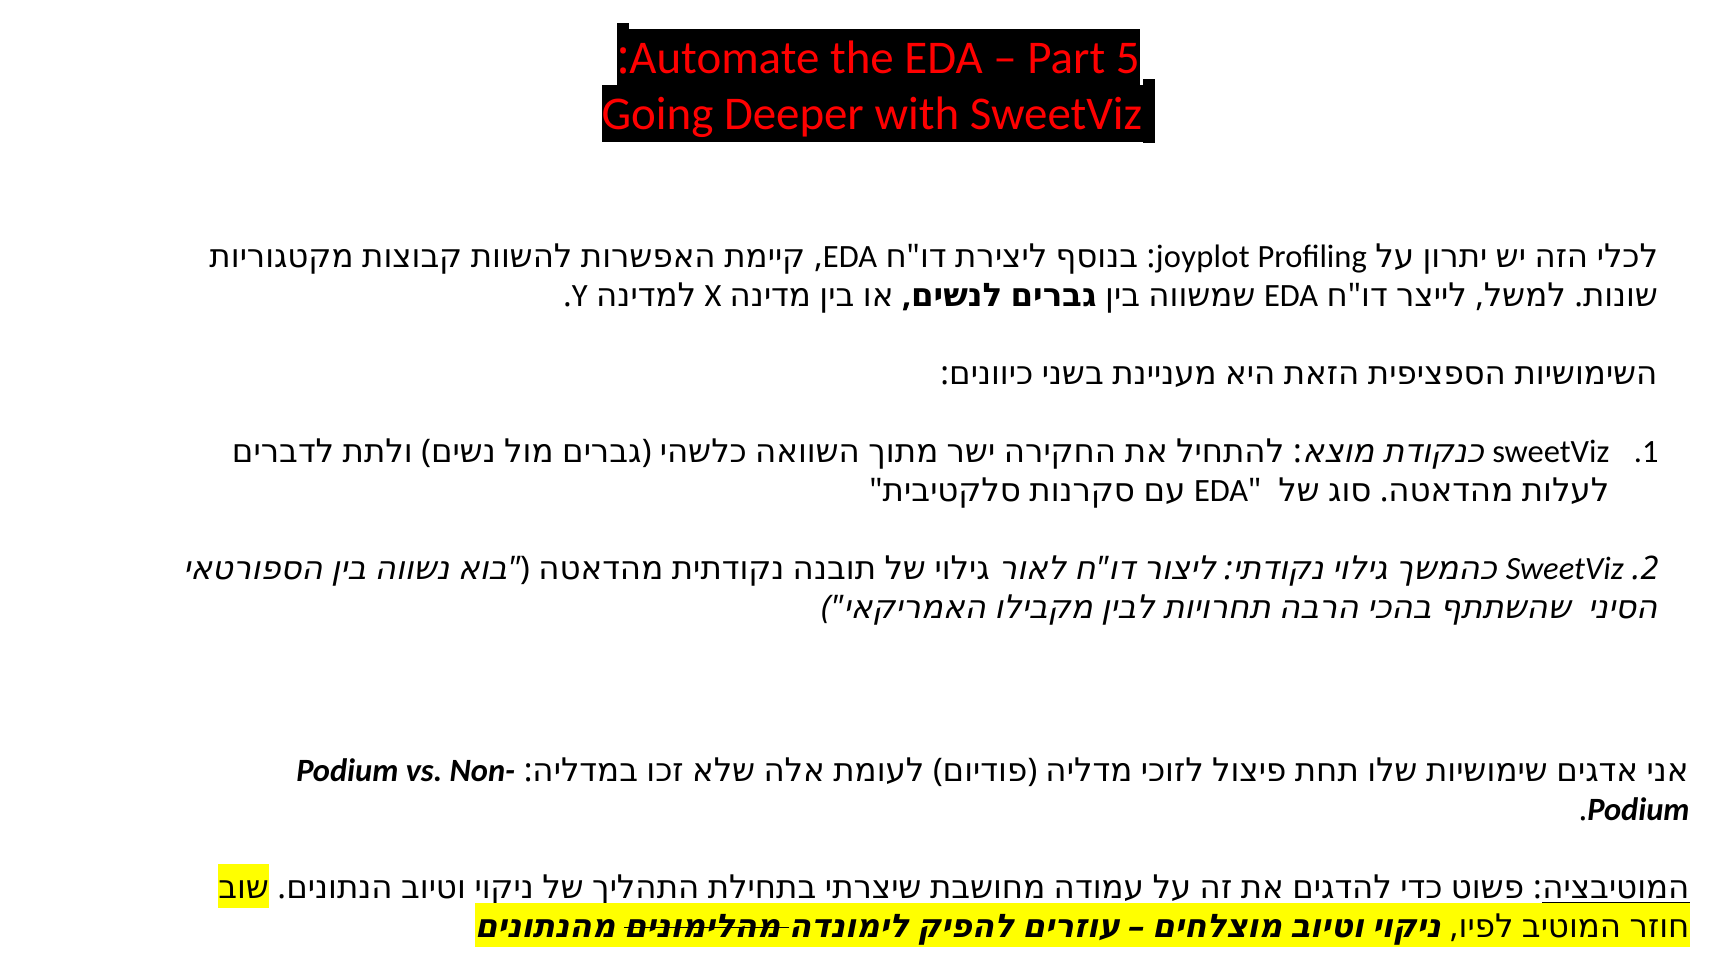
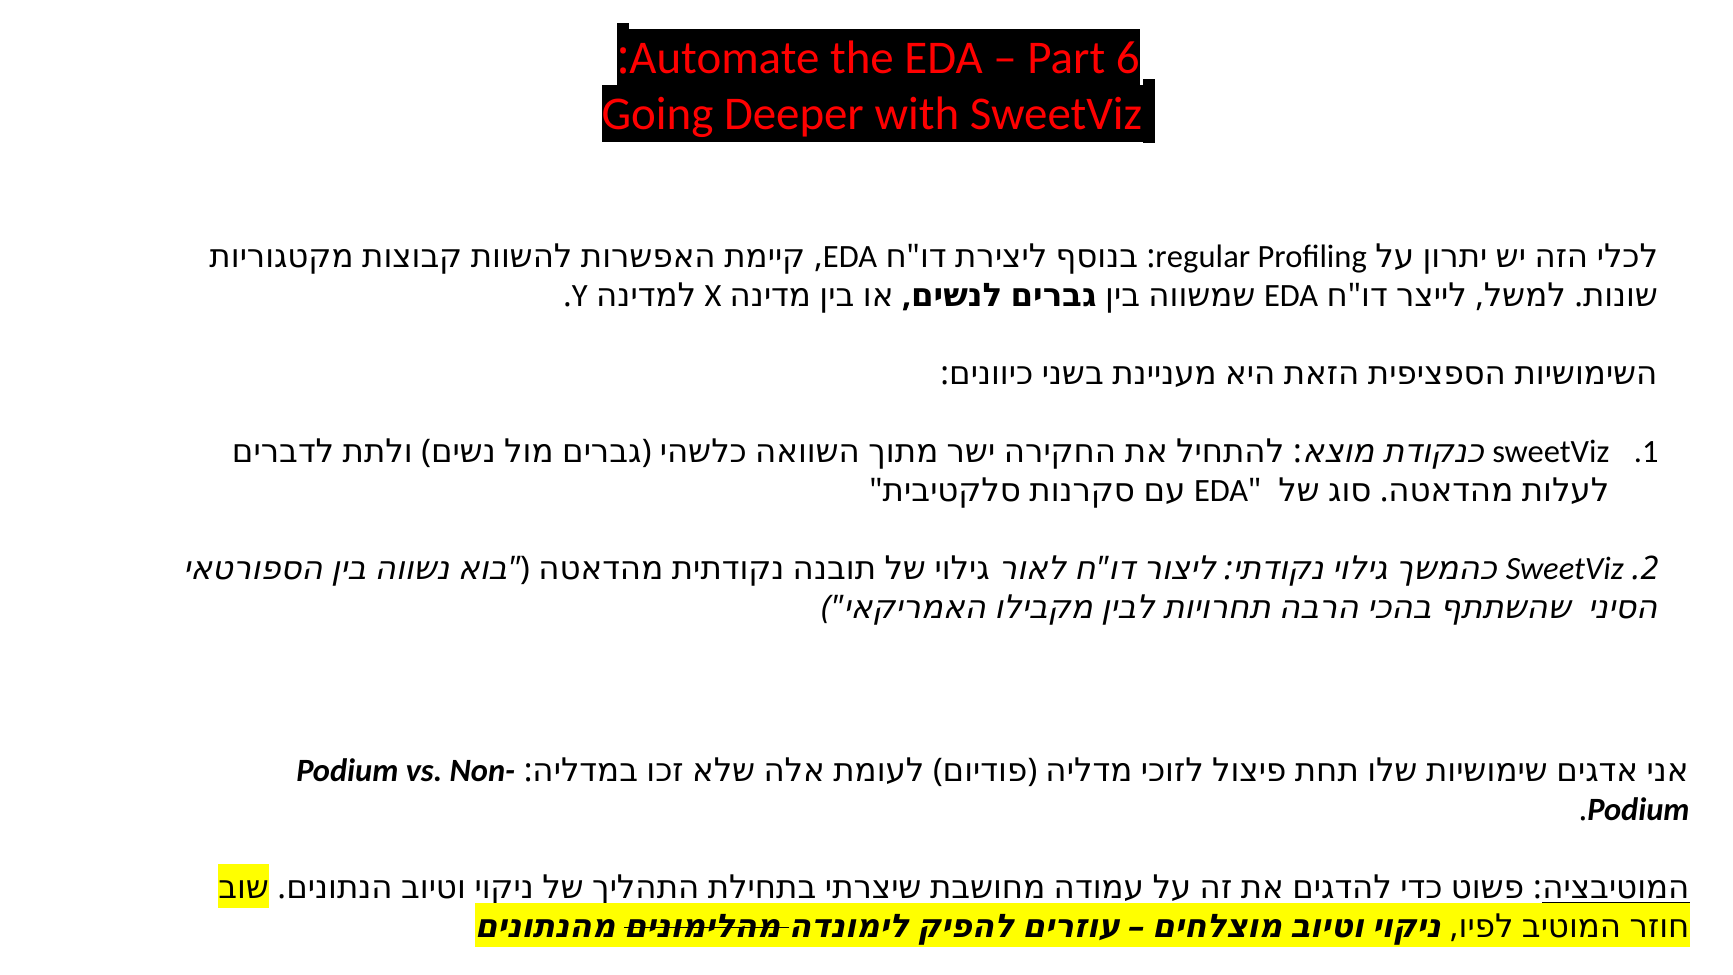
5: 5 -> 6 (1128, 58)
joyplot: joyplot -> regular (1203, 256)
